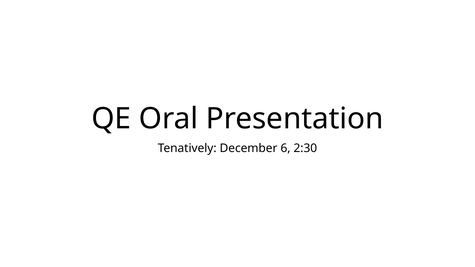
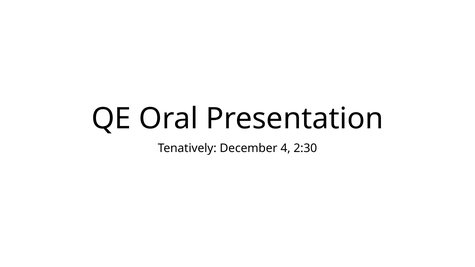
6: 6 -> 4 (285, 148)
